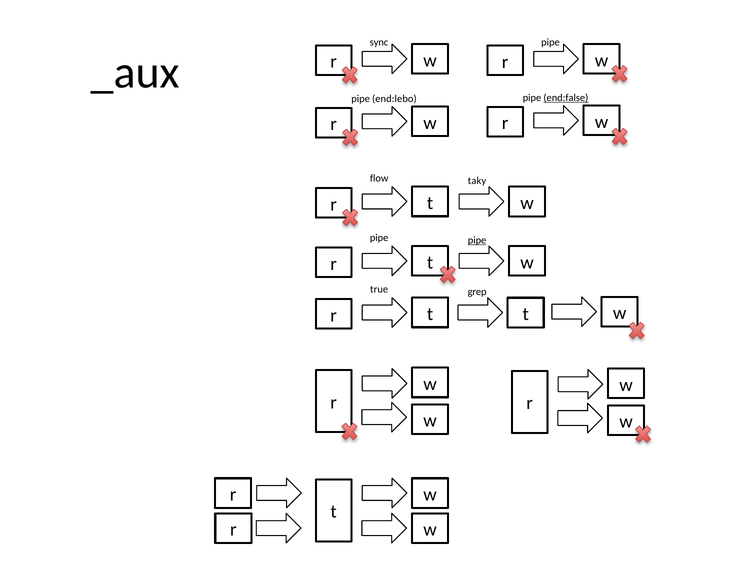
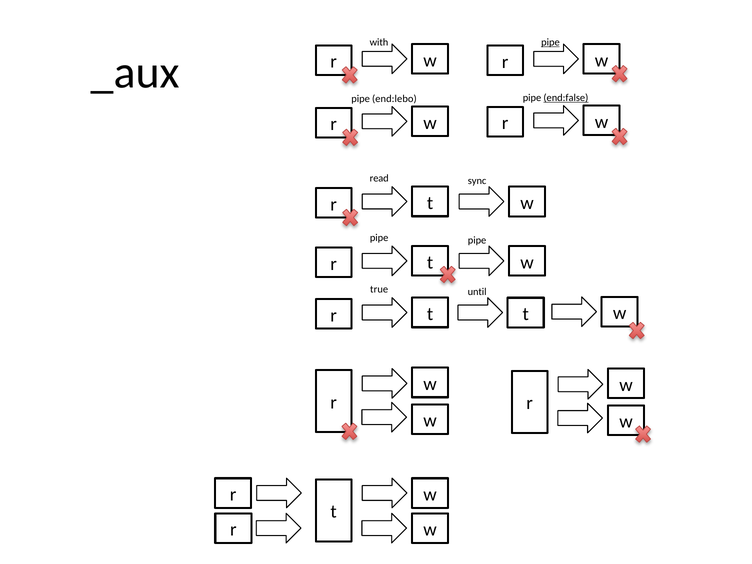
sync: sync -> with (379, 42)
pipe underline: none -> present (550, 42)
flow: flow -> read (379, 179)
taky: taky -> sync (477, 181)
pipe underline: present -> none (477, 240)
grep: grep -> until (477, 292)
